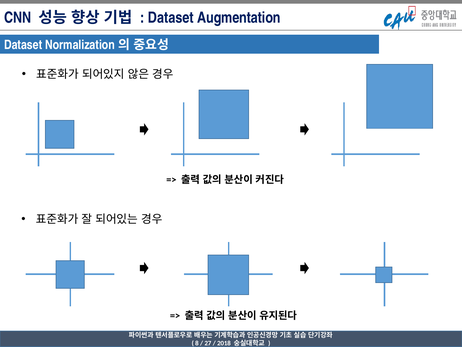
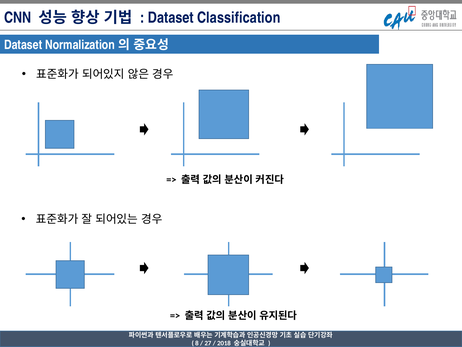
Augmentation: Augmentation -> Classification (239, 18)
